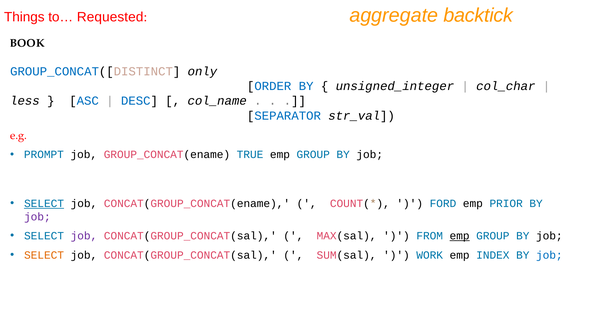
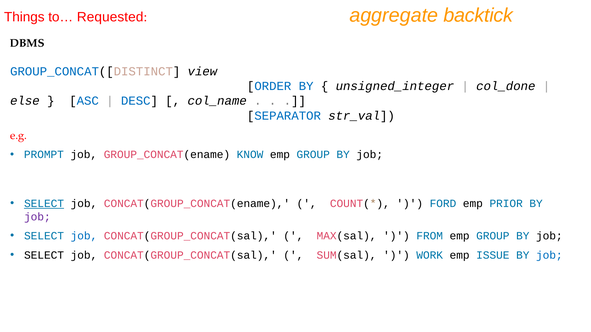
BOOK: BOOK -> DBMS (27, 43)
only: only -> view (202, 71)
col_char: col_char -> col_done (506, 86)
less: less -> else (25, 101)
TRUE: TRUE -> KNOW (250, 155)
job colour: purple -> blue (84, 236)
emp underline: present -> none (460, 236)
SELECT colour: orange -> black (44, 255)
INDEX: INDEX -> ISSUE (493, 255)
